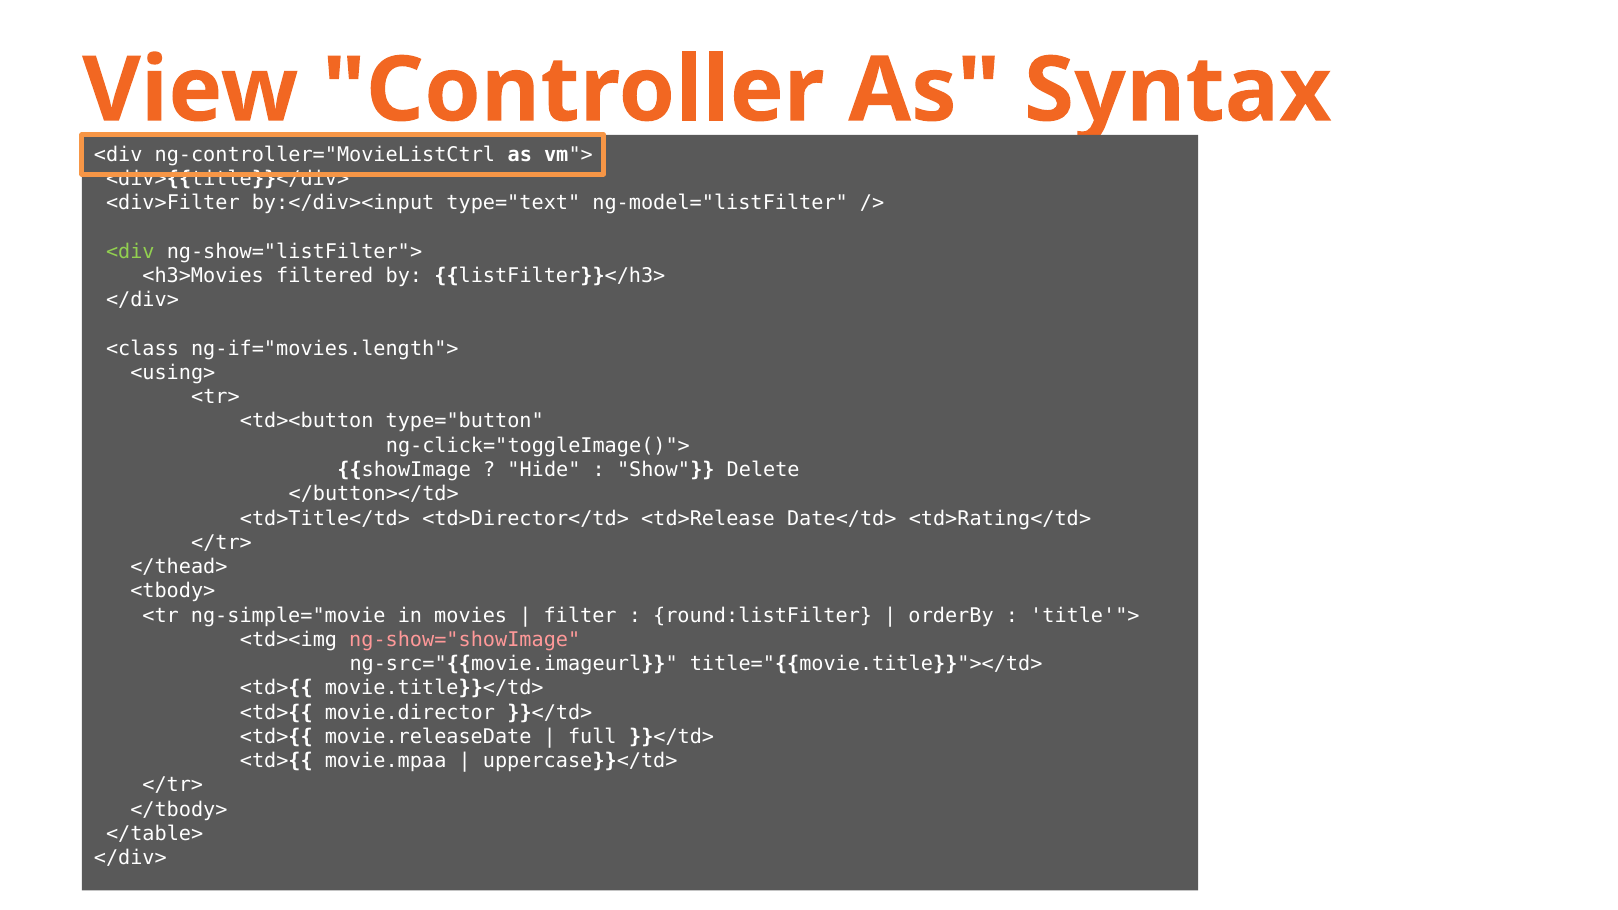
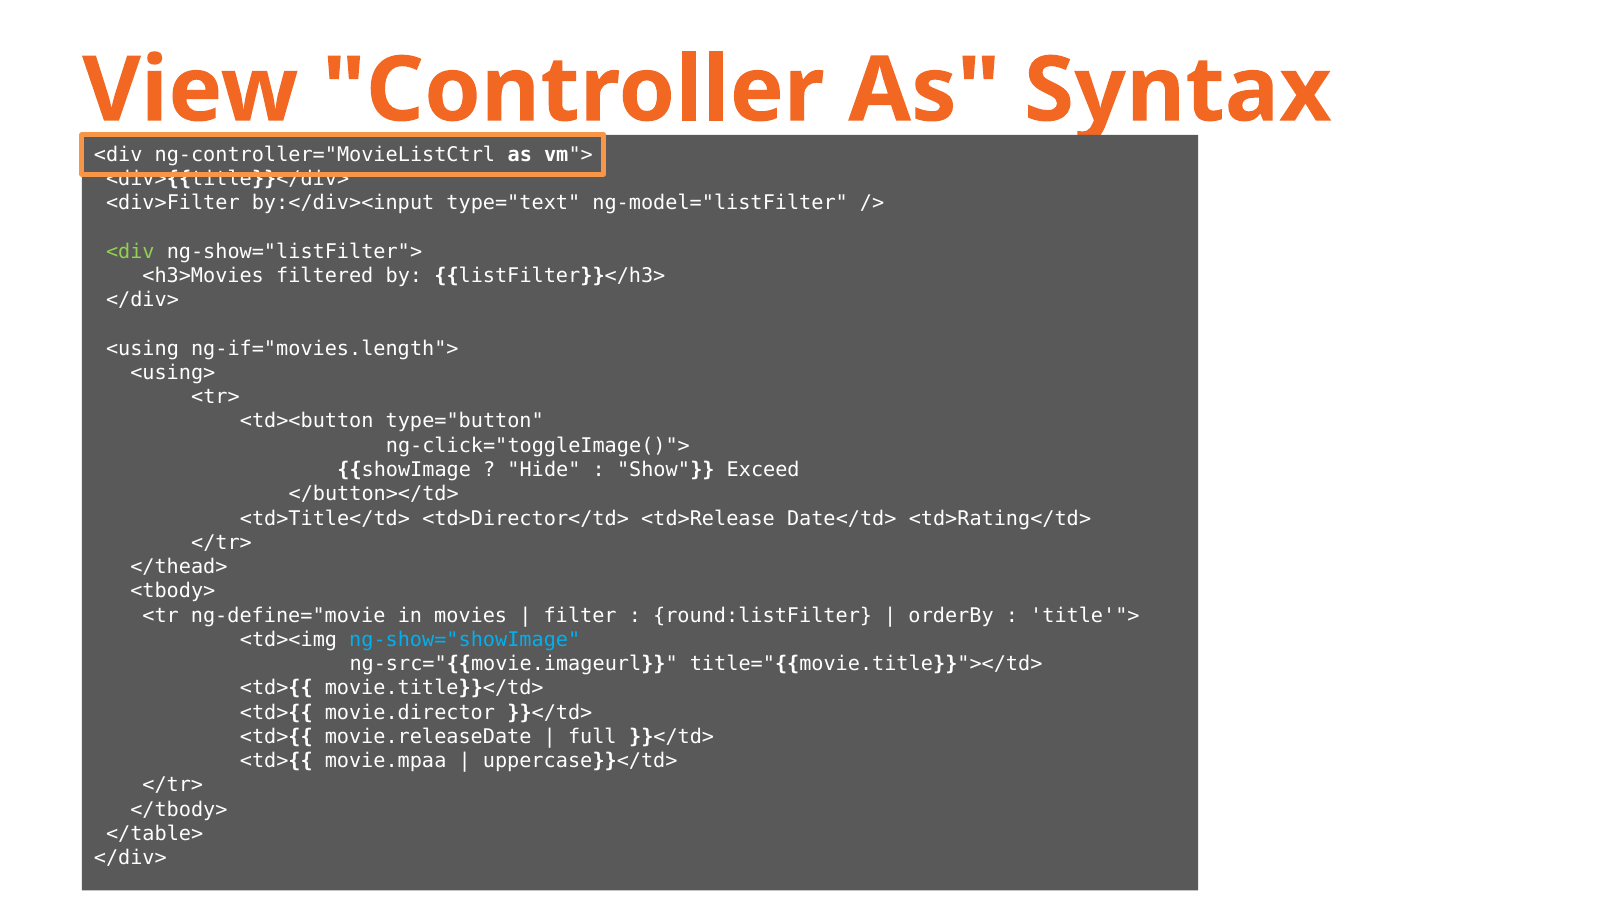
<class: <class -> <using (142, 349)
Delete: Delete -> Exceed (763, 470)
ng-simple="movie: ng-simple="movie -> ng-define="movie (288, 616)
ng-show="showImage colour: pink -> light blue (465, 640)
